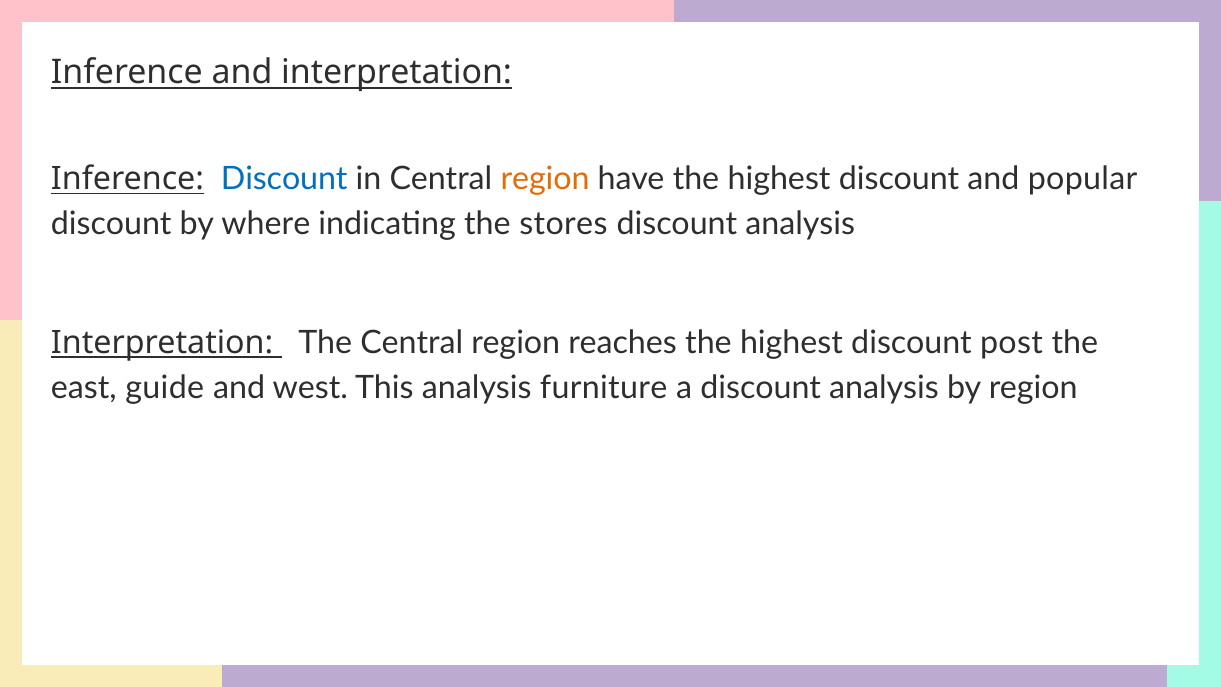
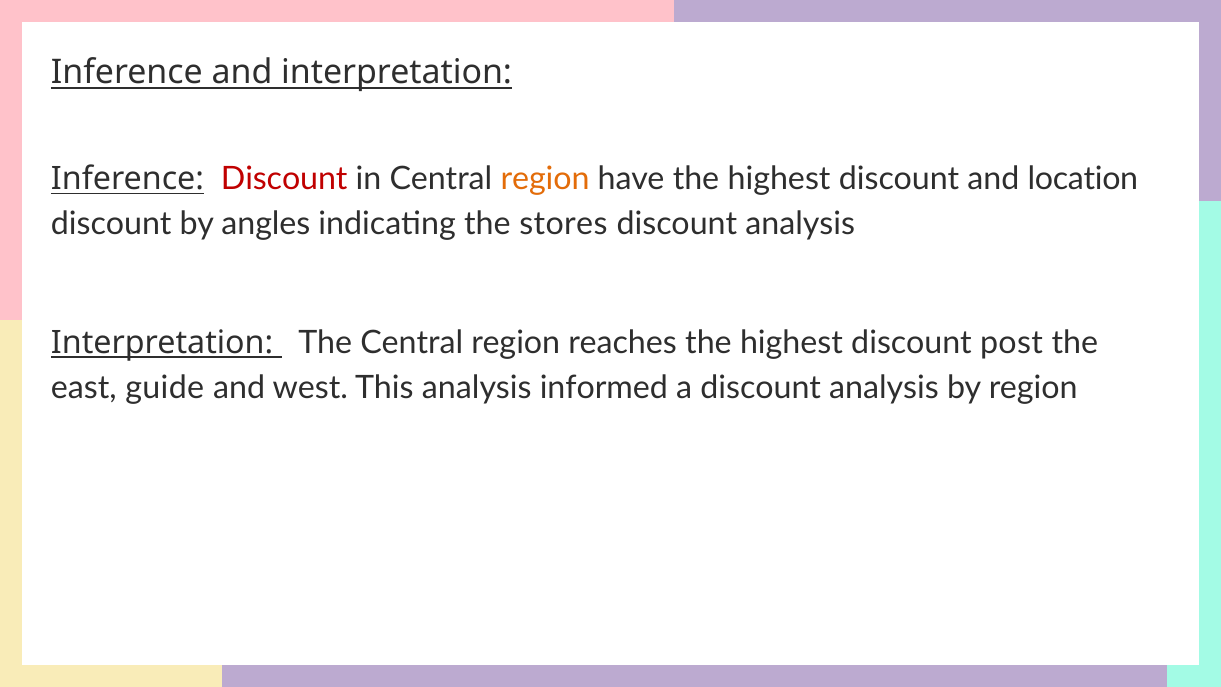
Discount colour: blue -> red (284, 179)
popular: popular -> location (1083, 179)
where: where -> angles (266, 224)
furniture: furniture -> informed (604, 388)
